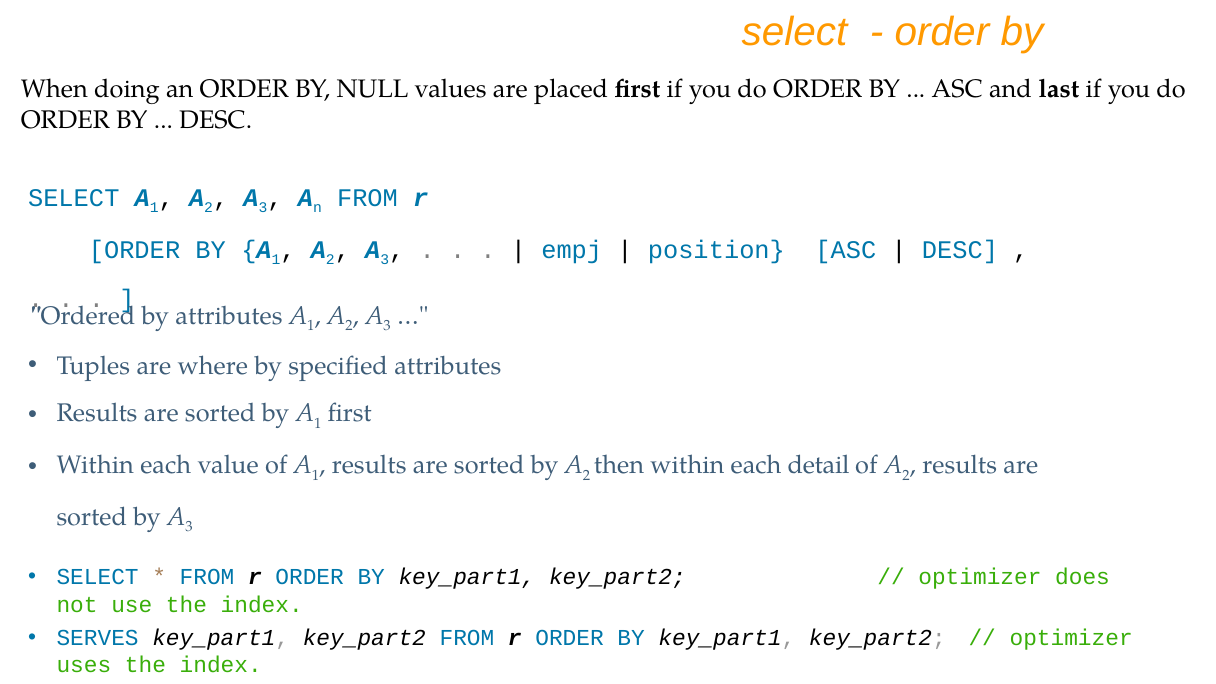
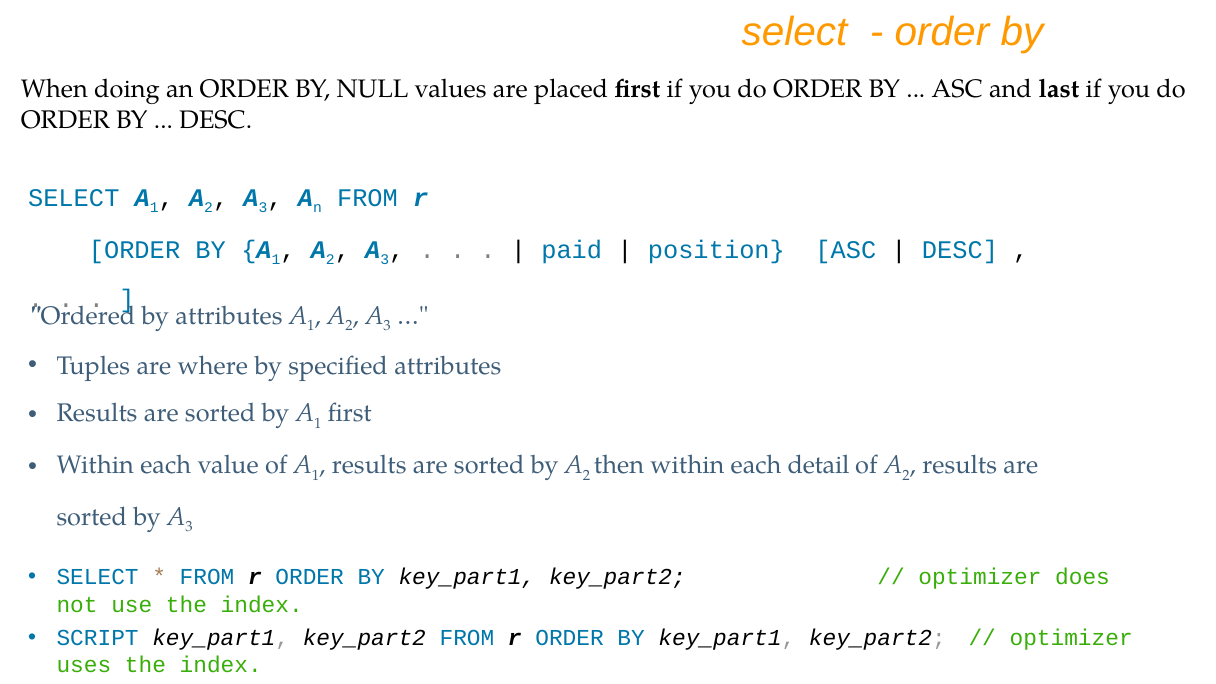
empj: empj -> paid (572, 250)
SERVES: SERVES -> SCRIPT (98, 638)
